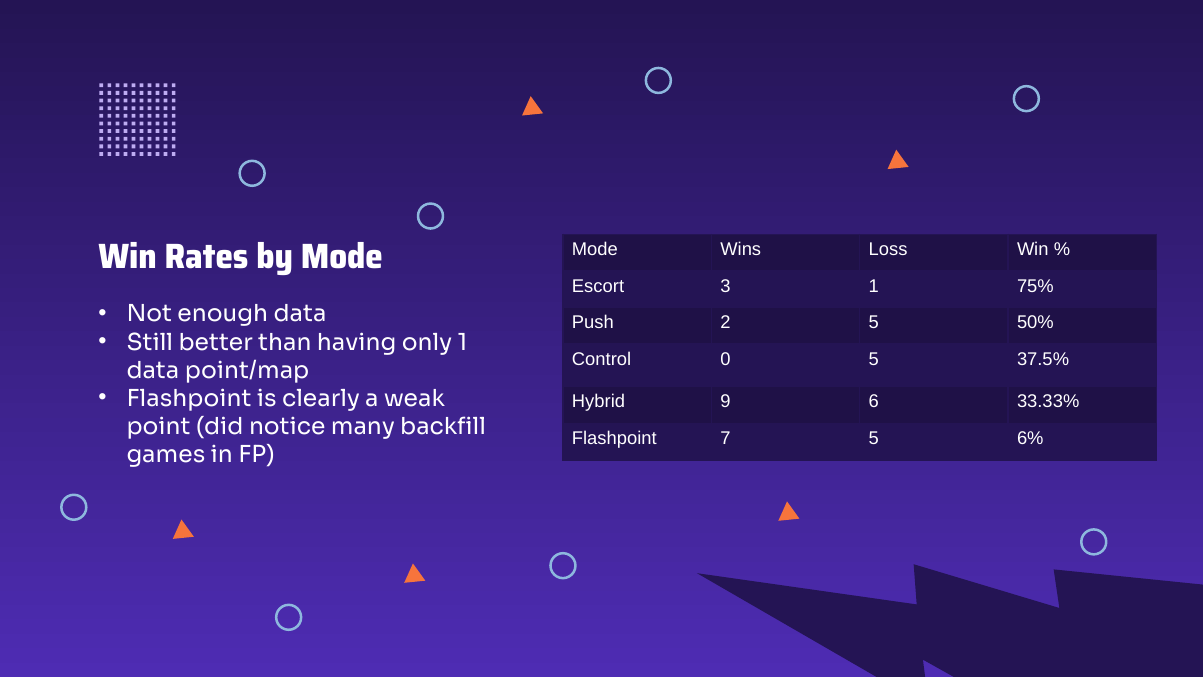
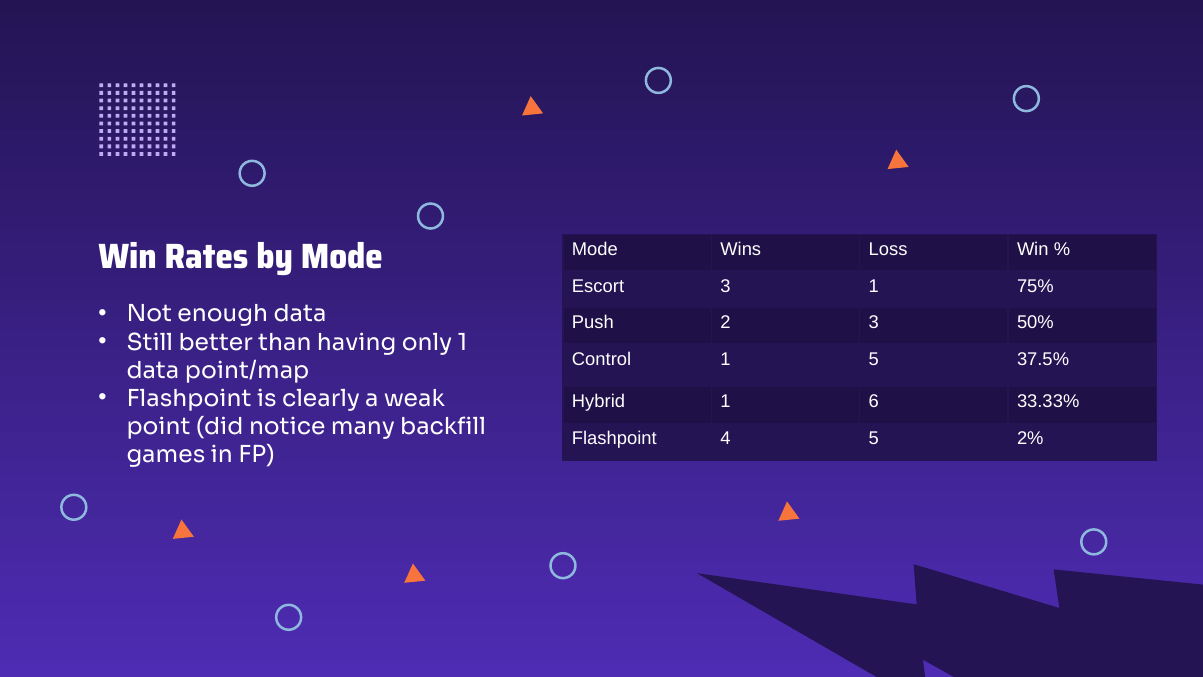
2 5: 5 -> 3 (874, 322)
Control 0: 0 -> 1 (725, 359)
Hybrid 9: 9 -> 1 (725, 402)
7: 7 -> 4 (725, 438)
6%: 6% -> 2% (1030, 438)
